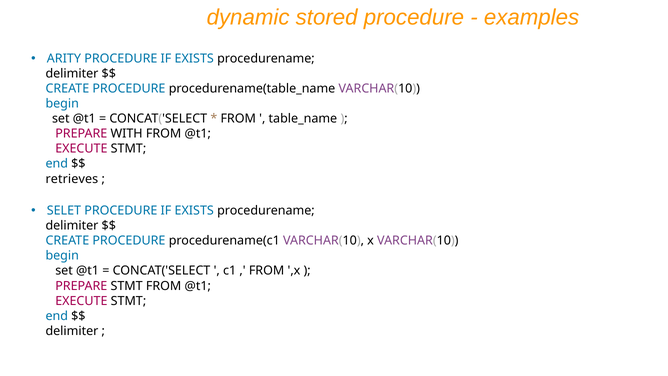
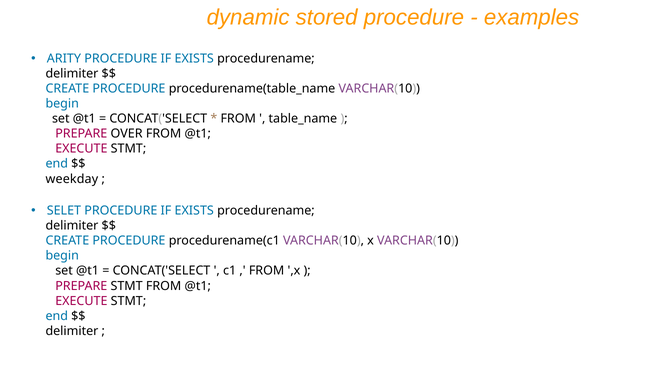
WITH: WITH -> OVER (127, 134)
retrieves: retrieves -> weekday (72, 179)
